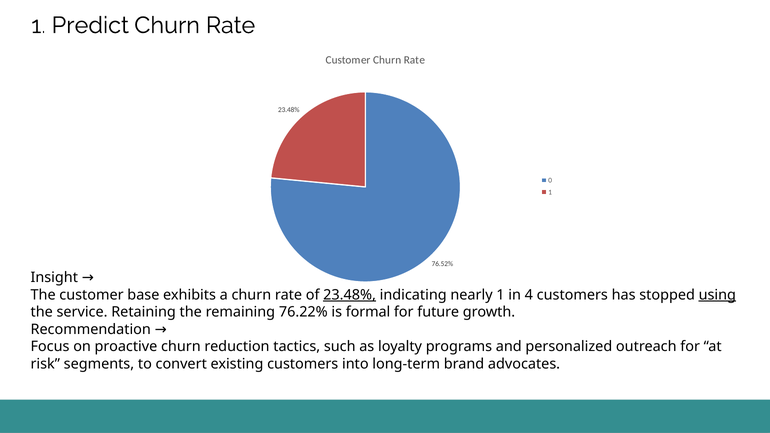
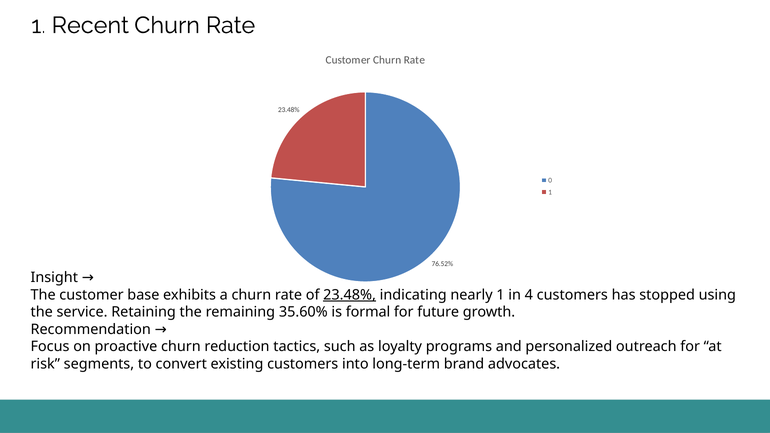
Predict: Predict -> Recent (90, 25)
using underline: present -> none (717, 295)
76.22%: 76.22% -> 35.60% (303, 312)
